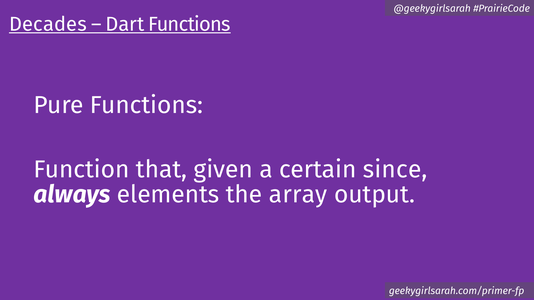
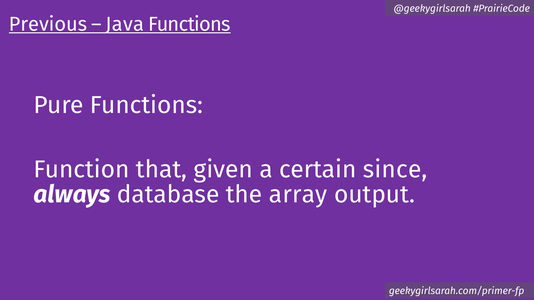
Decades: Decades -> Previous (48, 24)
Dart: Dart -> Java (125, 24)
elements: elements -> database (168, 195)
